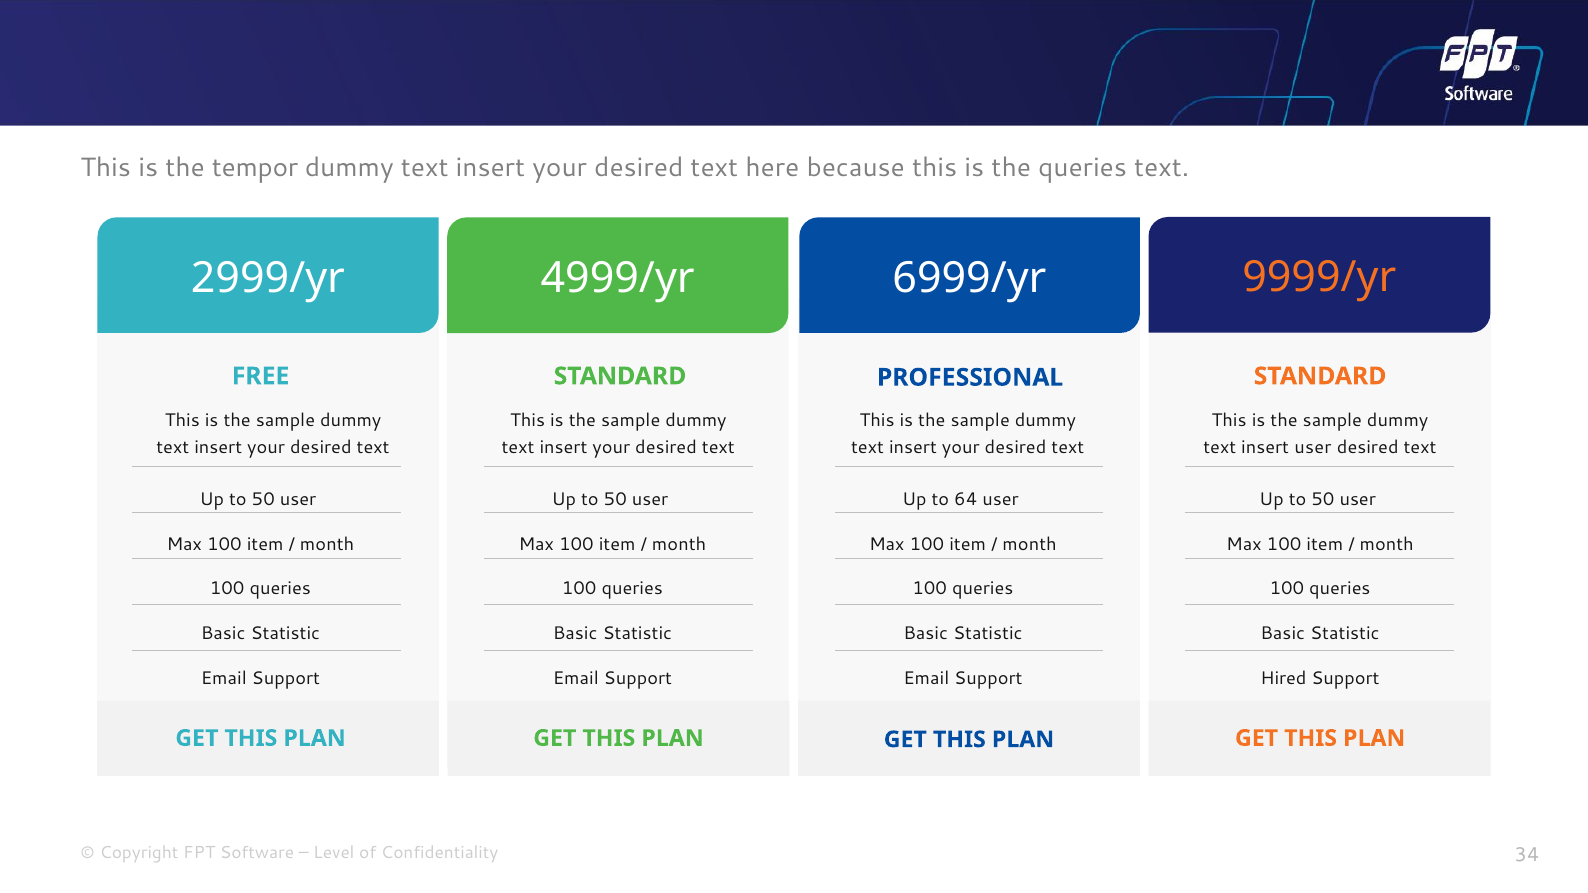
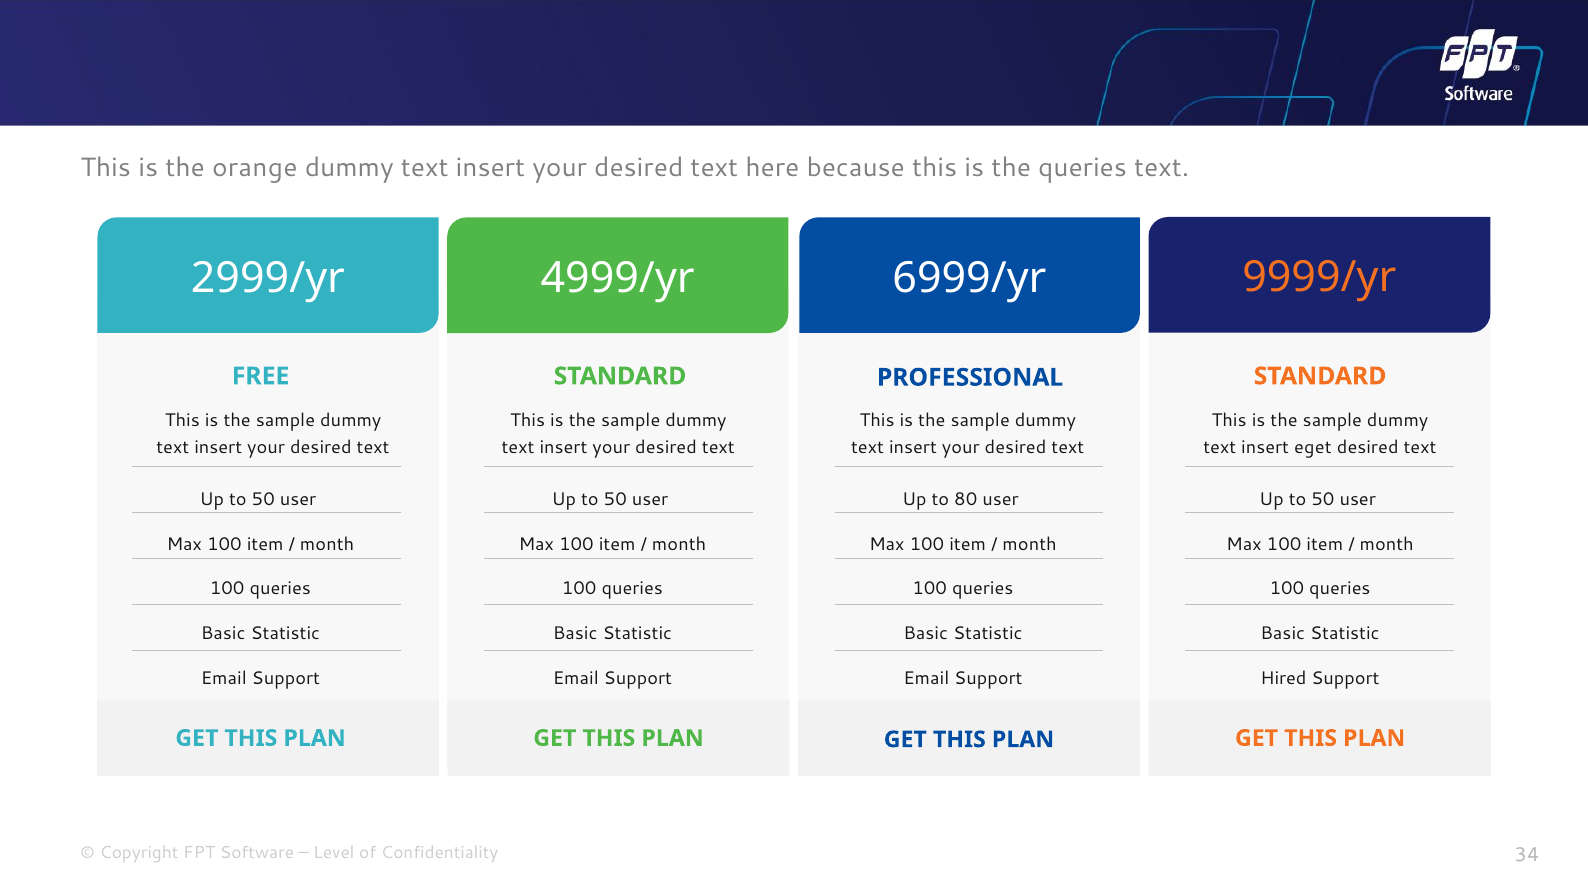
tempor: tempor -> orange (255, 168)
insert user: user -> eget (1313, 447)
64: 64 -> 80 (966, 500)
